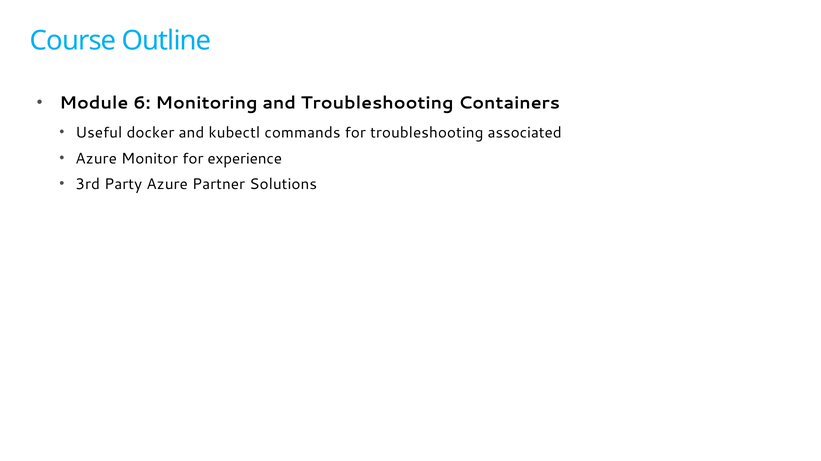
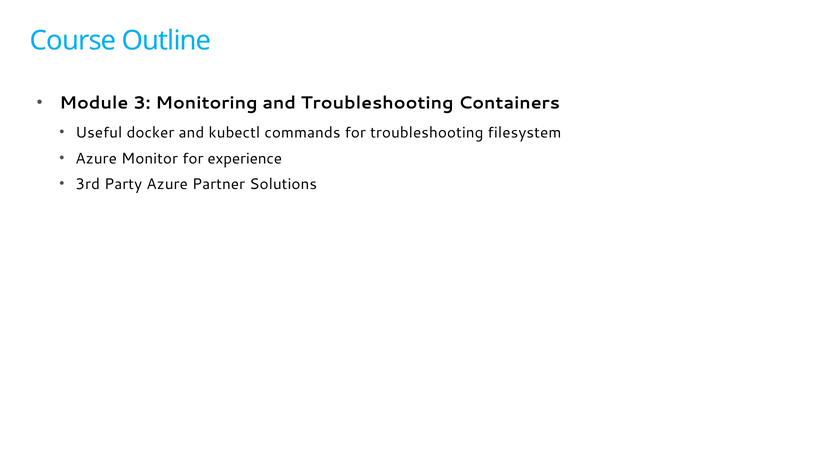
6: 6 -> 3 (142, 103)
associated: associated -> filesystem (525, 133)
